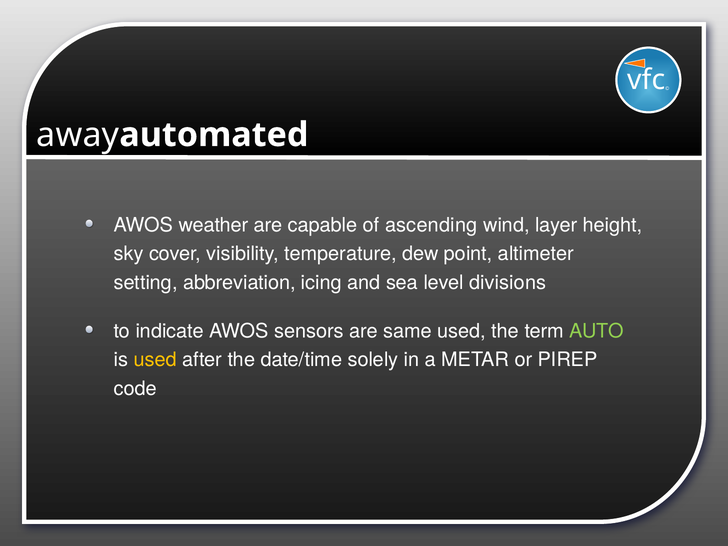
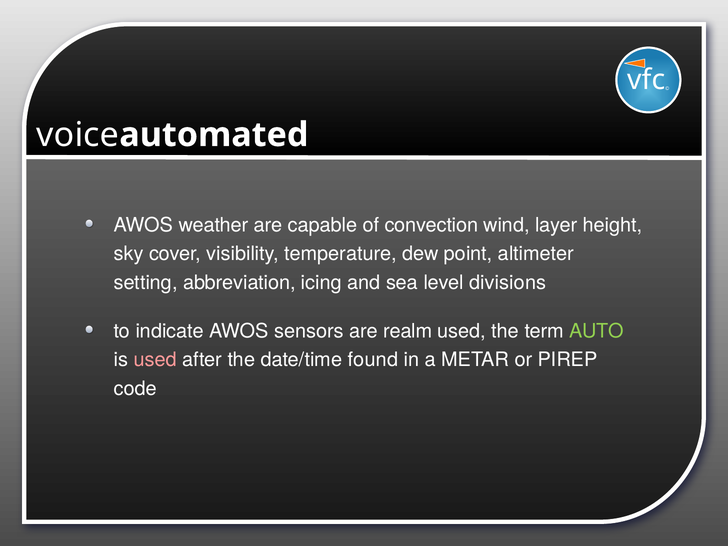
away: away -> voice (78, 135)
ascending: ascending -> convection (431, 225)
same: same -> realm (408, 331)
used colour: yellow -> pink (155, 360)
solely: solely -> found (373, 360)
